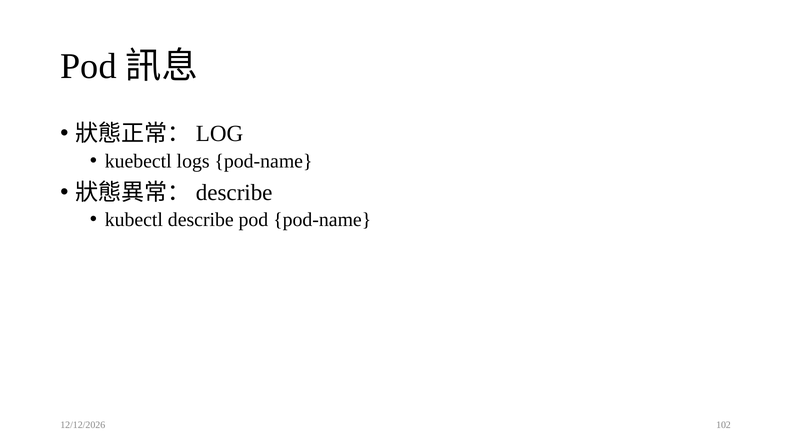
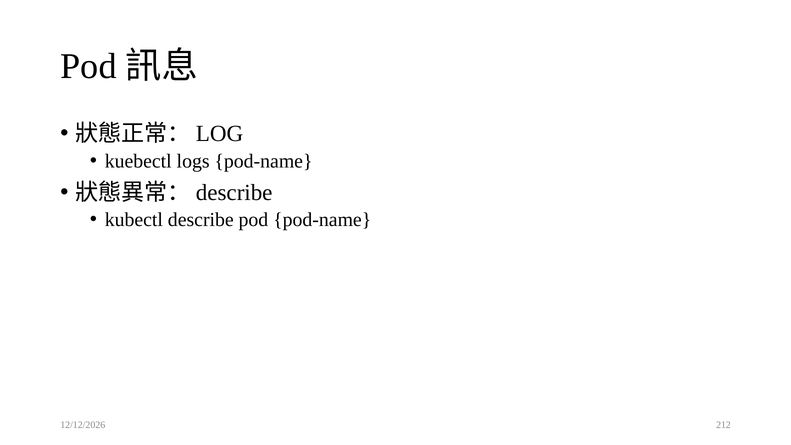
102: 102 -> 212 (723, 425)
